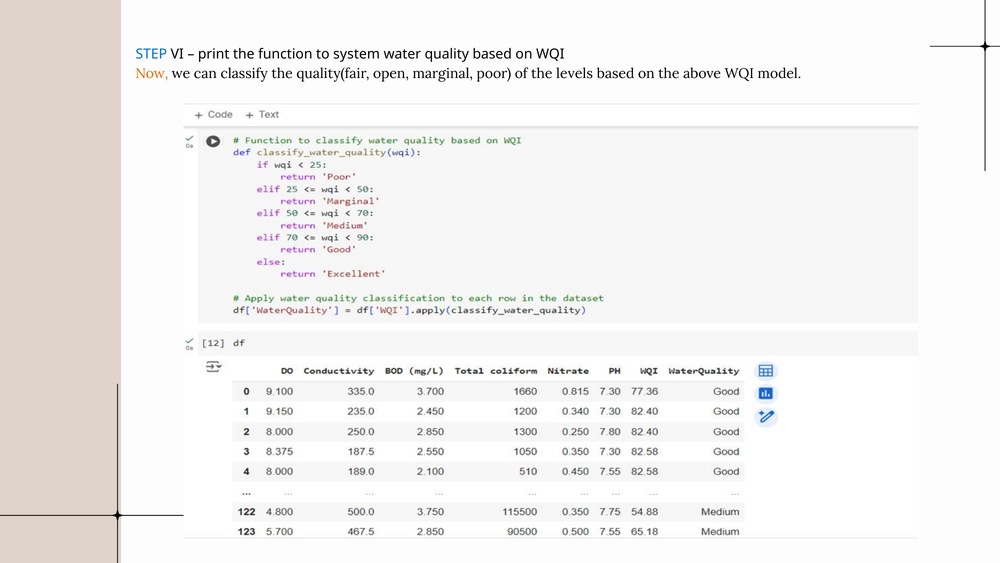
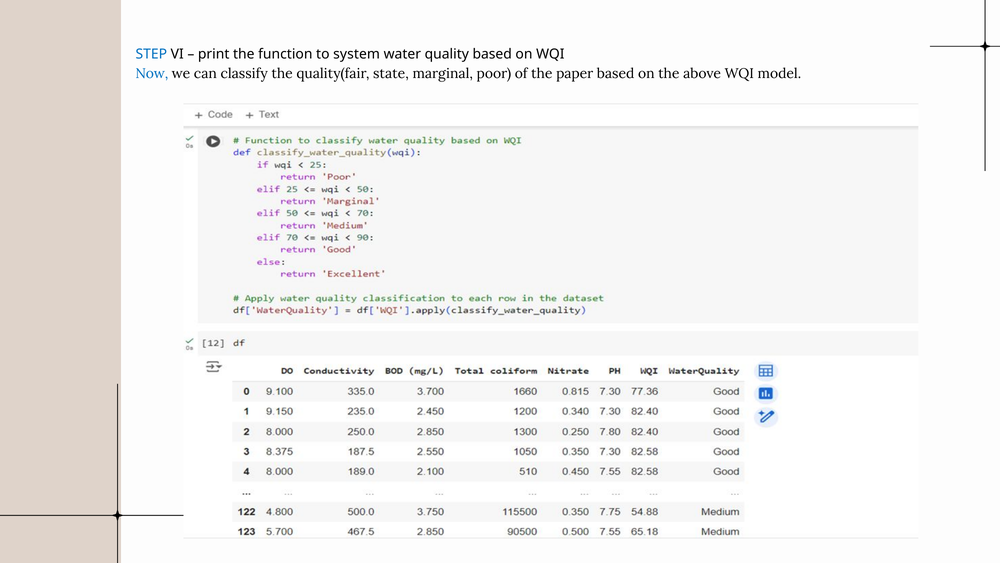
Now colour: orange -> blue (152, 74)
open: open -> state (391, 74)
levels: levels -> paper (575, 74)
